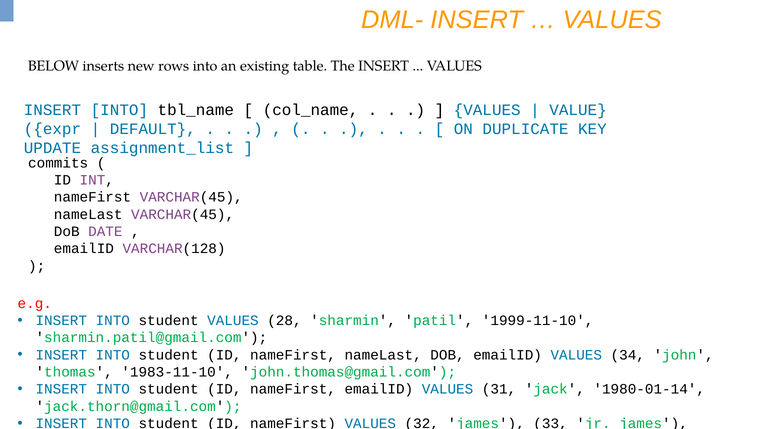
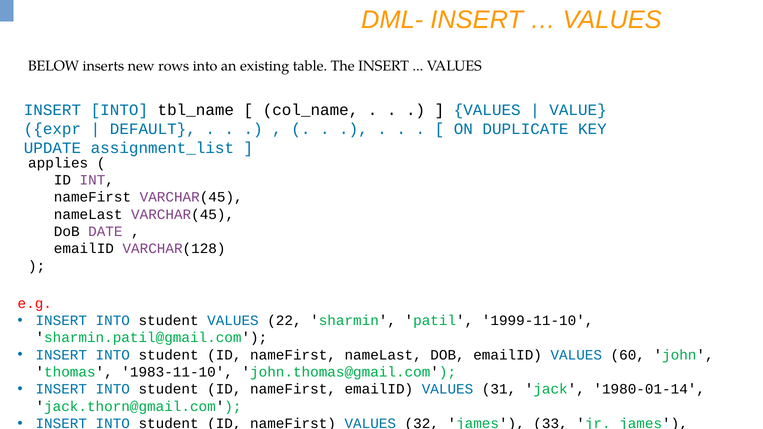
commits: commits -> applies (58, 163)
28: 28 -> 22 (284, 321)
VALUES 34: 34 -> 60 (628, 355)
